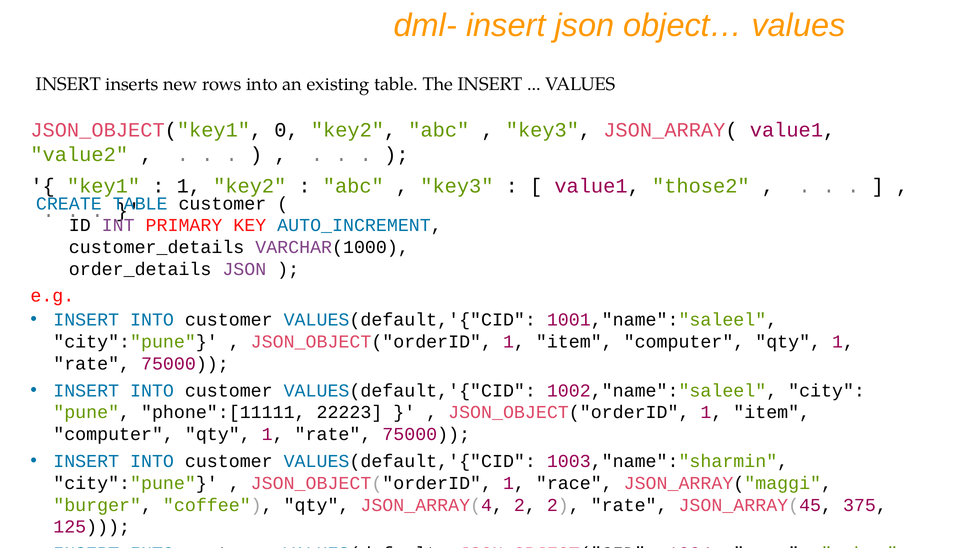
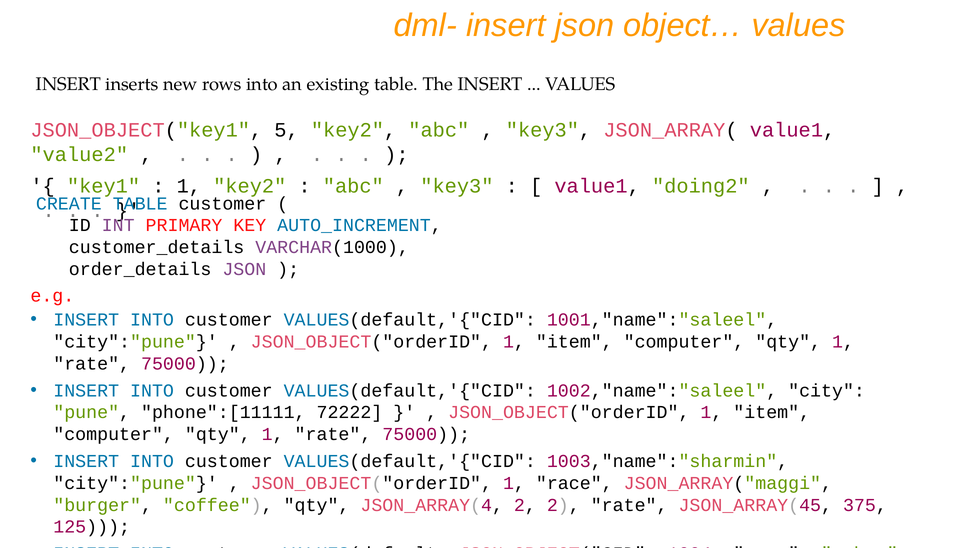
0: 0 -> 5 (287, 130)
those2: those2 -> doing2 (701, 186)
22223: 22223 -> 72222 (349, 413)
